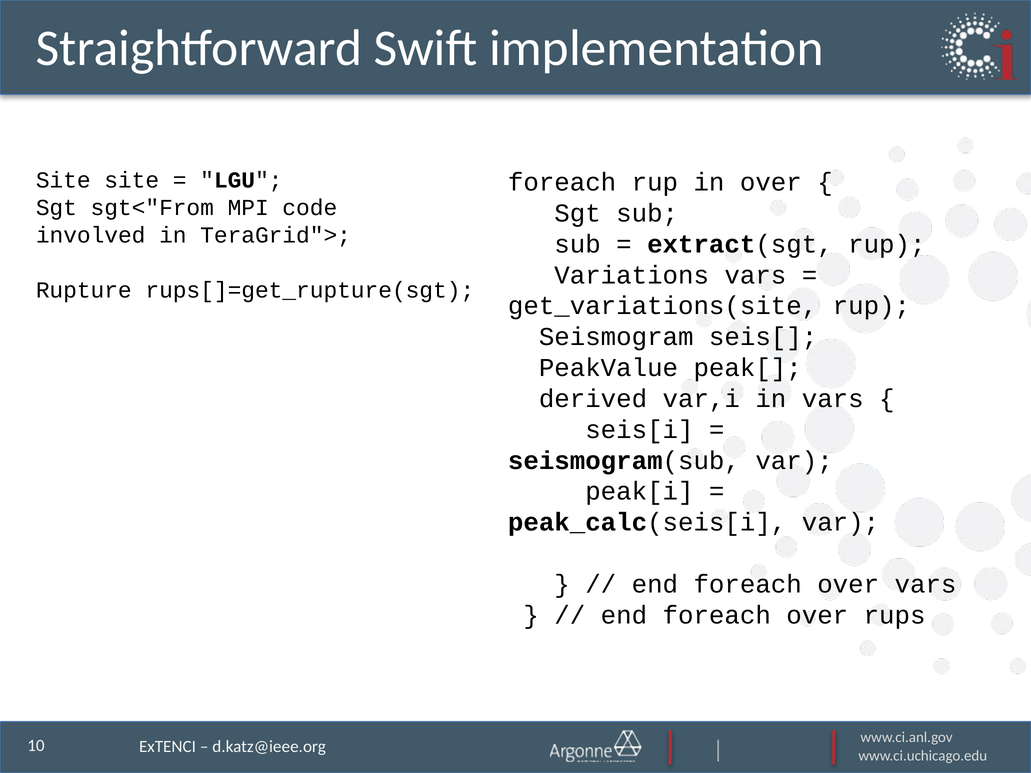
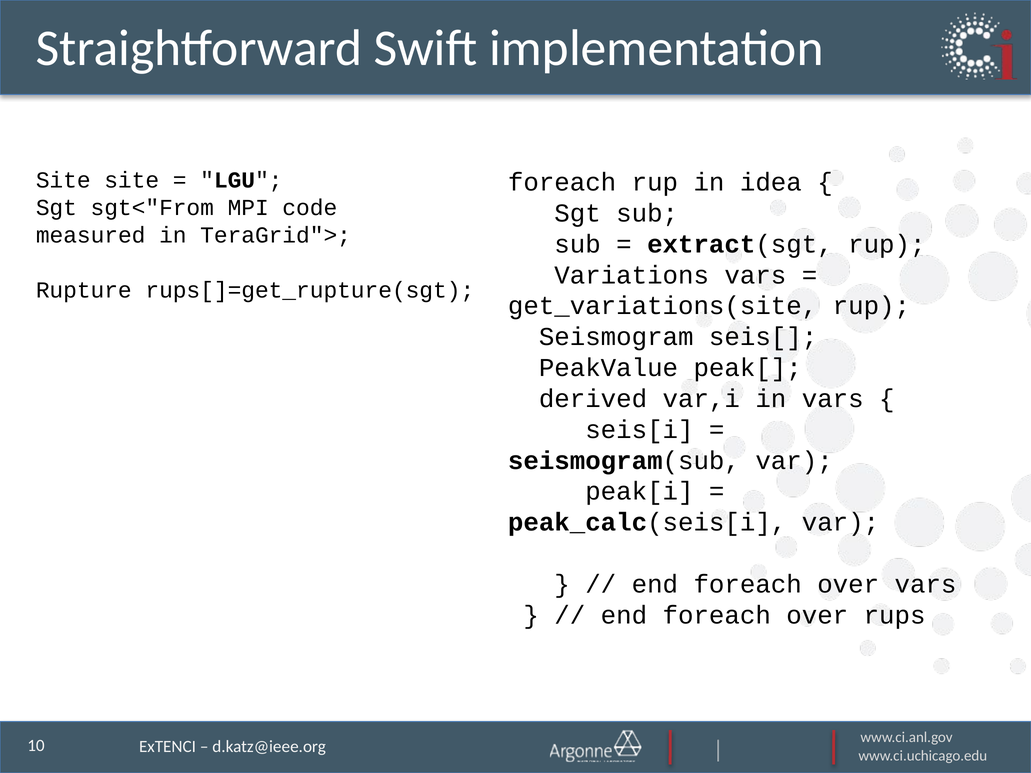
in over: over -> idea (771, 182)
involved: involved -> measured (91, 235)
